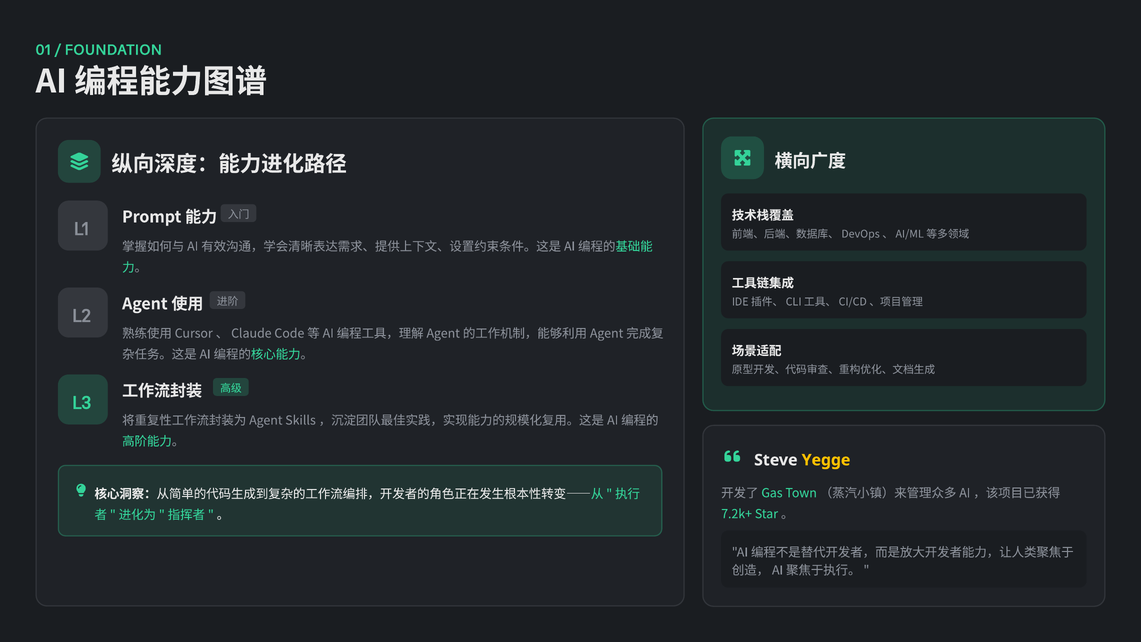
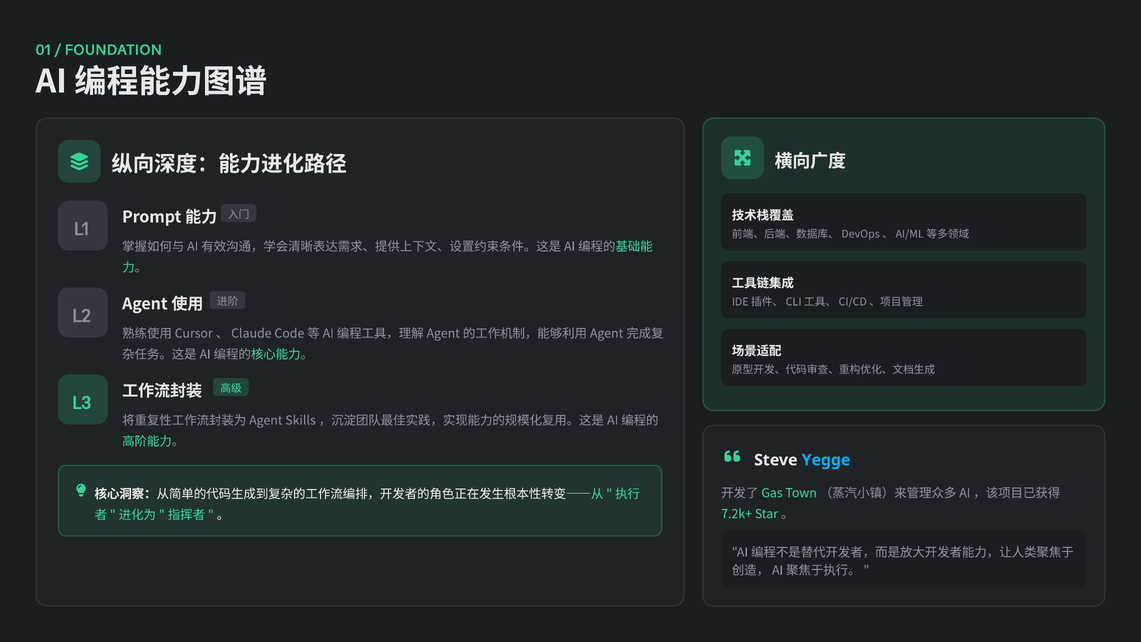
Yegge colour: yellow -> light blue (826, 460)
